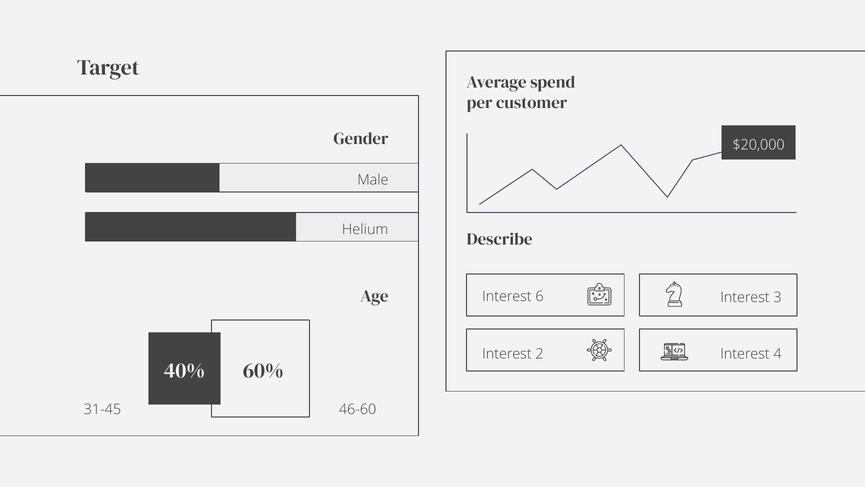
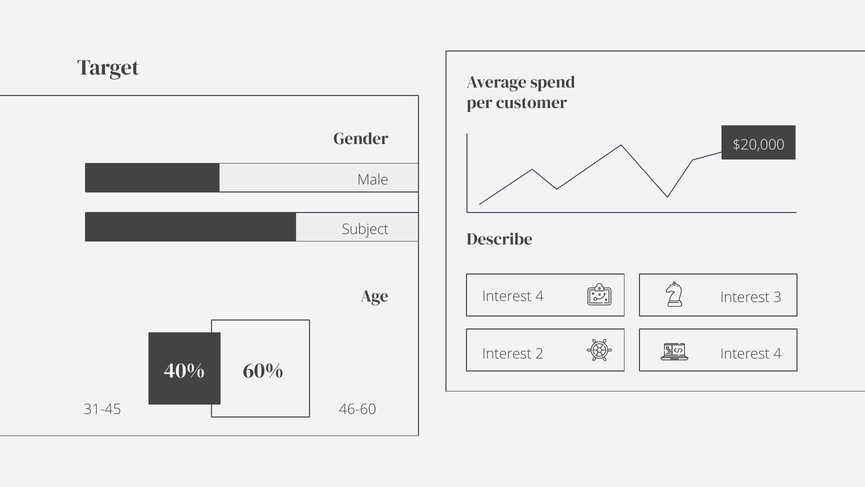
Helium: Helium -> Subject (365, 229)
6: 6 -> 4 (540, 296)
